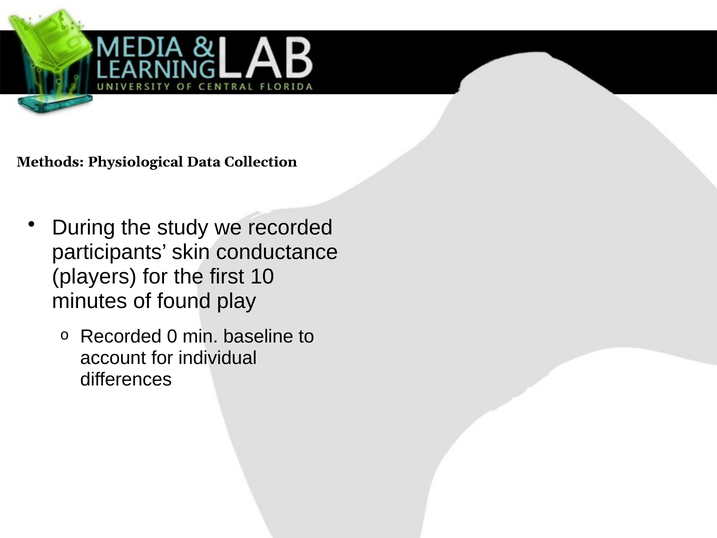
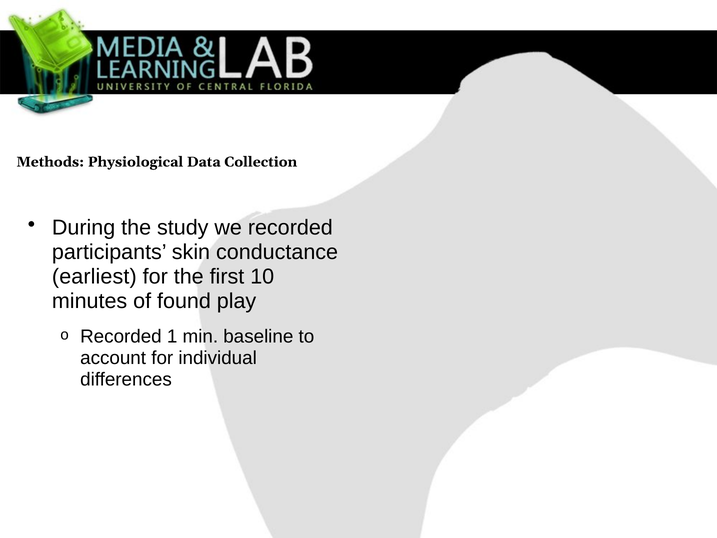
players: players -> earliest (94, 277)
0: 0 -> 1 (172, 336)
